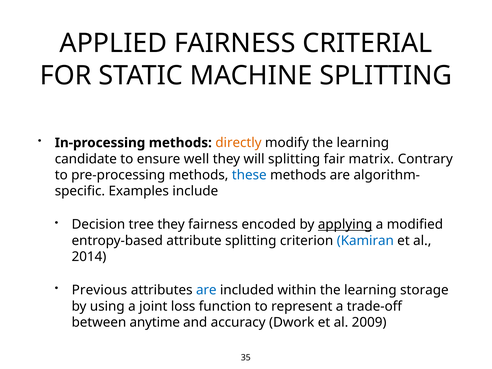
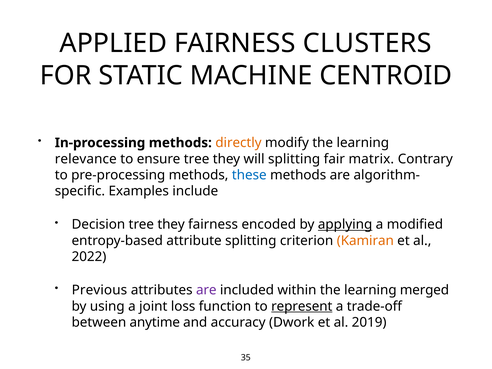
CRITERIAL: CRITERIAL -> CLUSTERS (367, 43)
MACHINE SPLITTING: SPLITTING -> CENTROID (386, 76)
candidate: candidate -> relevance (86, 159)
ensure well: well -> tree (197, 159)
Kamiran colour: blue -> orange (365, 241)
2014: 2014 -> 2022 (89, 257)
are colour: blue -> purple (206, 290)
storage: storage -> merged (424, 290)
represent underline: none -> present (302, 306)
2009: 2009 -> 2019 (369, 322)
